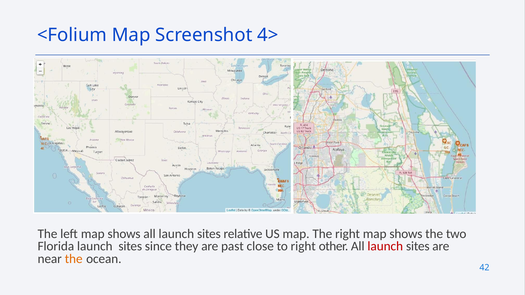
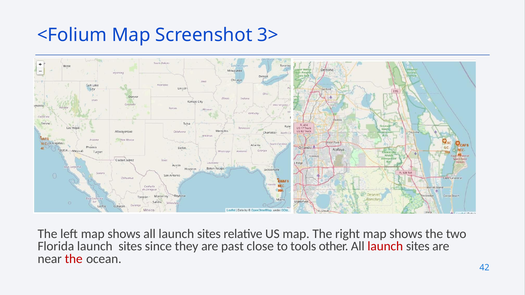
4>: 4> -> 3> (268, 35)
to right: right -> tools (303, 246)
the colour: orange -> red (74, 259)
